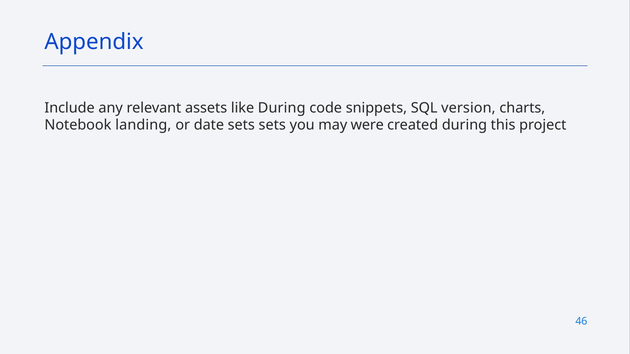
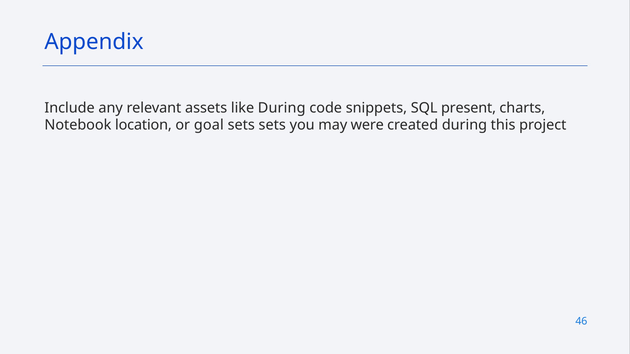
version: version -> present (469, 108)
landing: landing -> location (143, 125)
date: date -> goal (209, 125)
